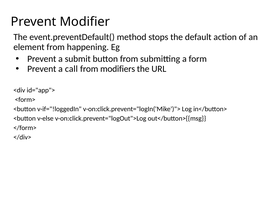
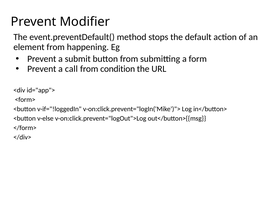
modifiers: modifiers -> condition (118, 69)
